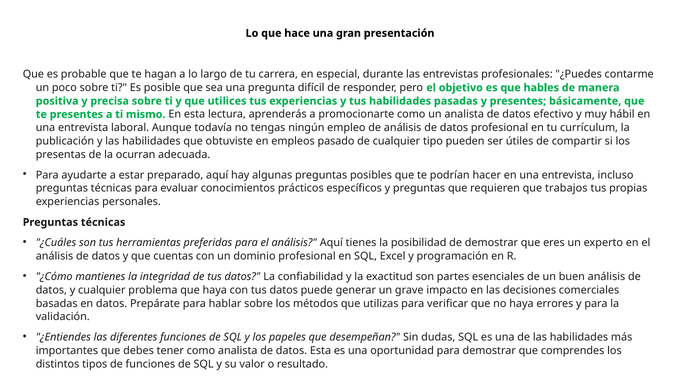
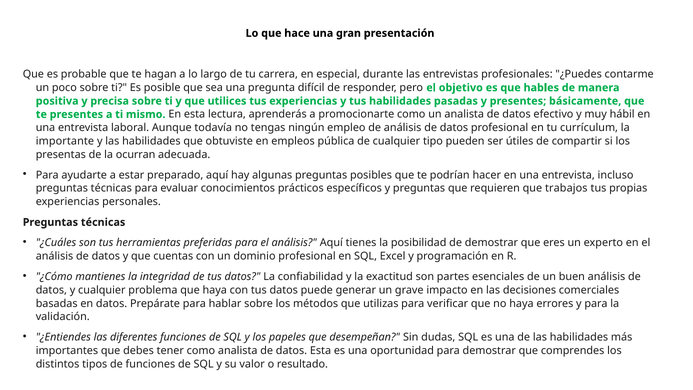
publicación: publicación -> importante (65, 141)
pasado: pasado -> pública (336, 141)
